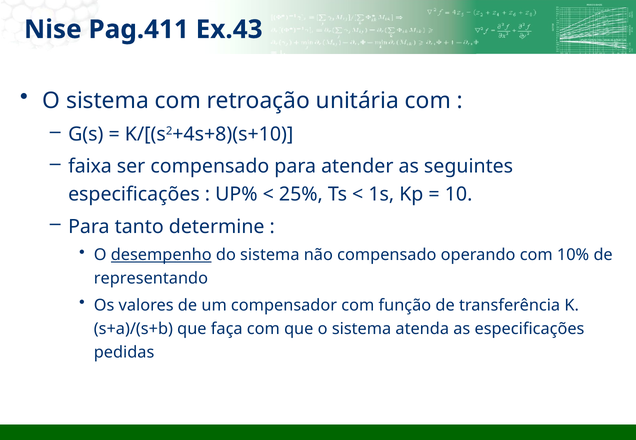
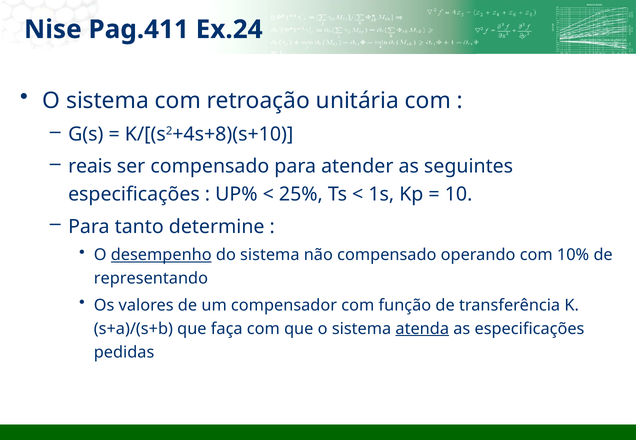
Ex.43: Ex.43 -> Ex.24 (229, 29)
faixa: faixa -> reais (90, 166)
atenda underline: none -> present (422, 329)
